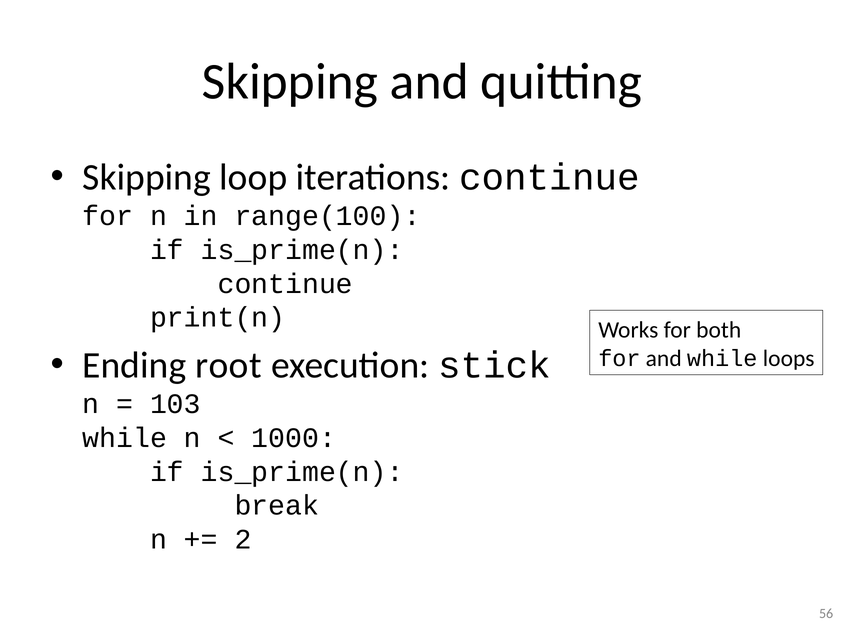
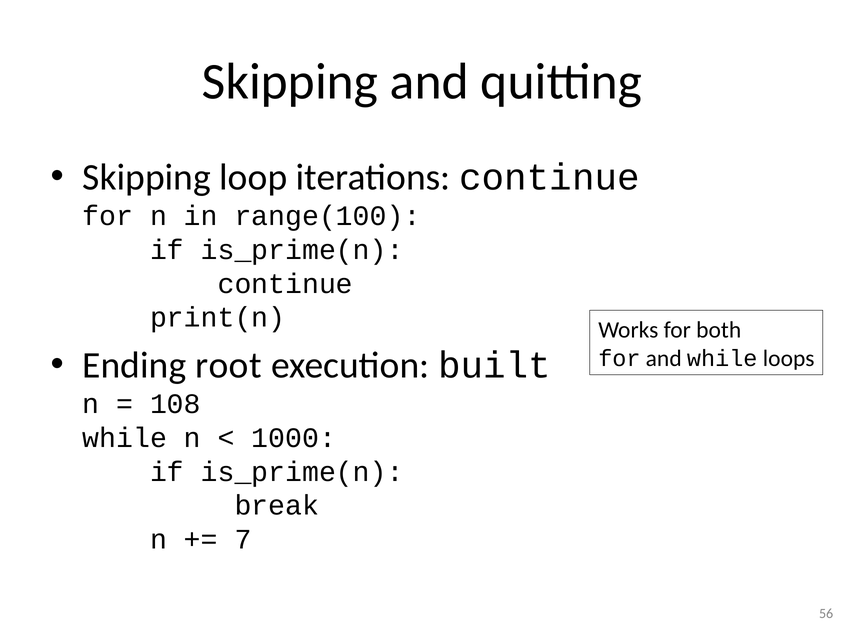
stick: stick -> built (495, 365)
103: 103 -> 108 (175, 404)
2: 2 -> 7 (243, 539)
